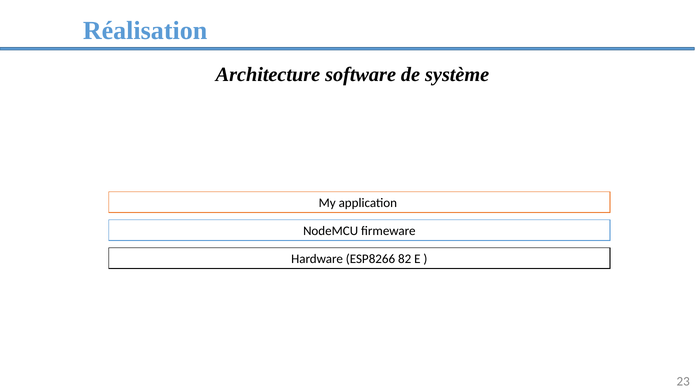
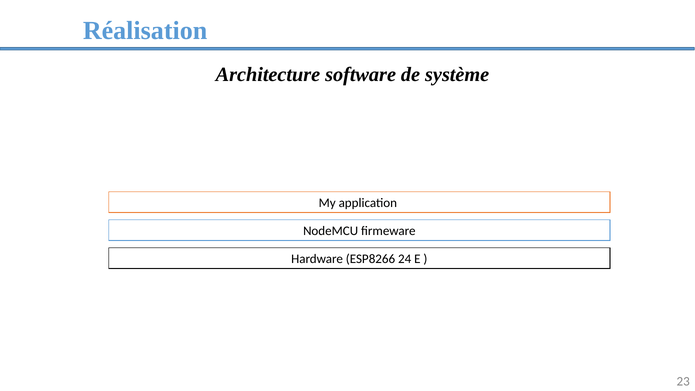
82: 82 -> 24 (405, 259)
